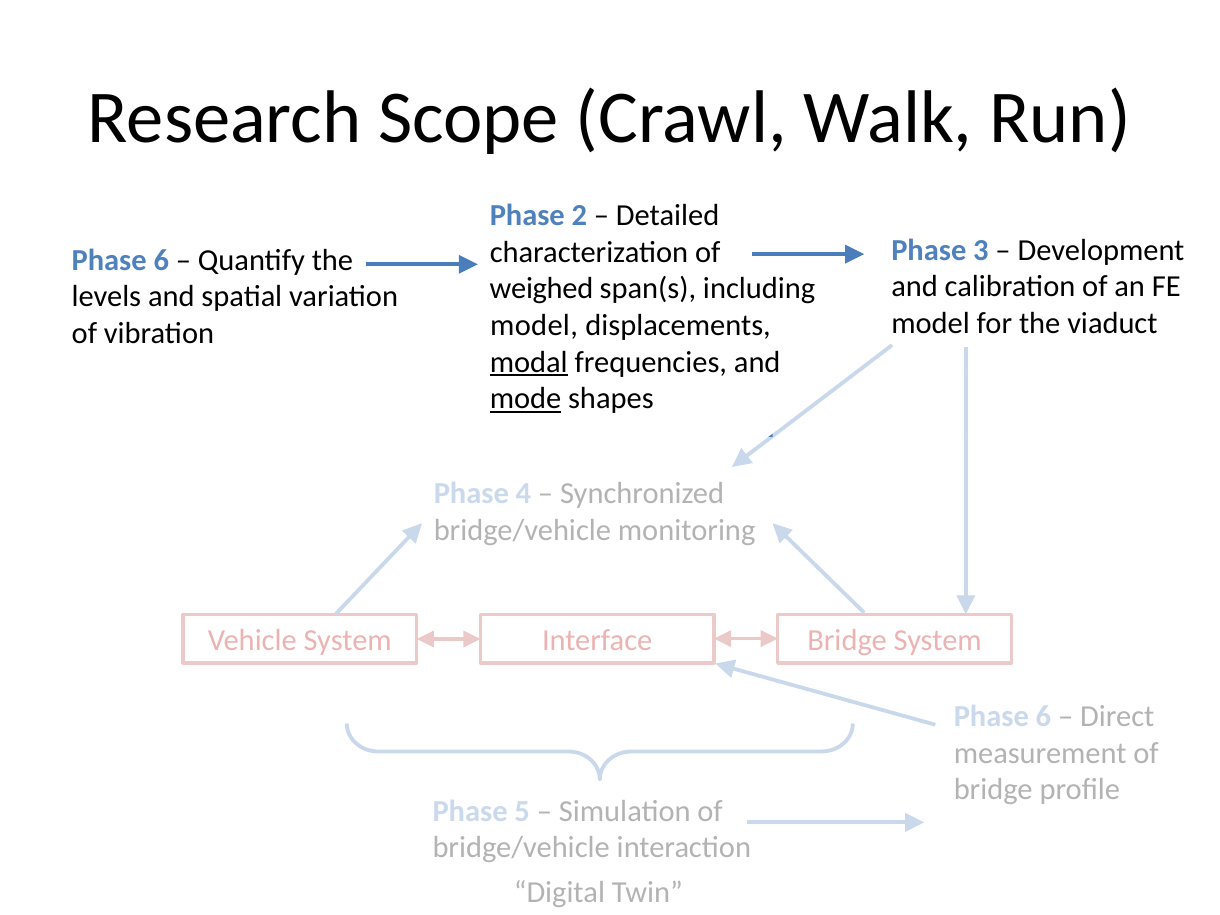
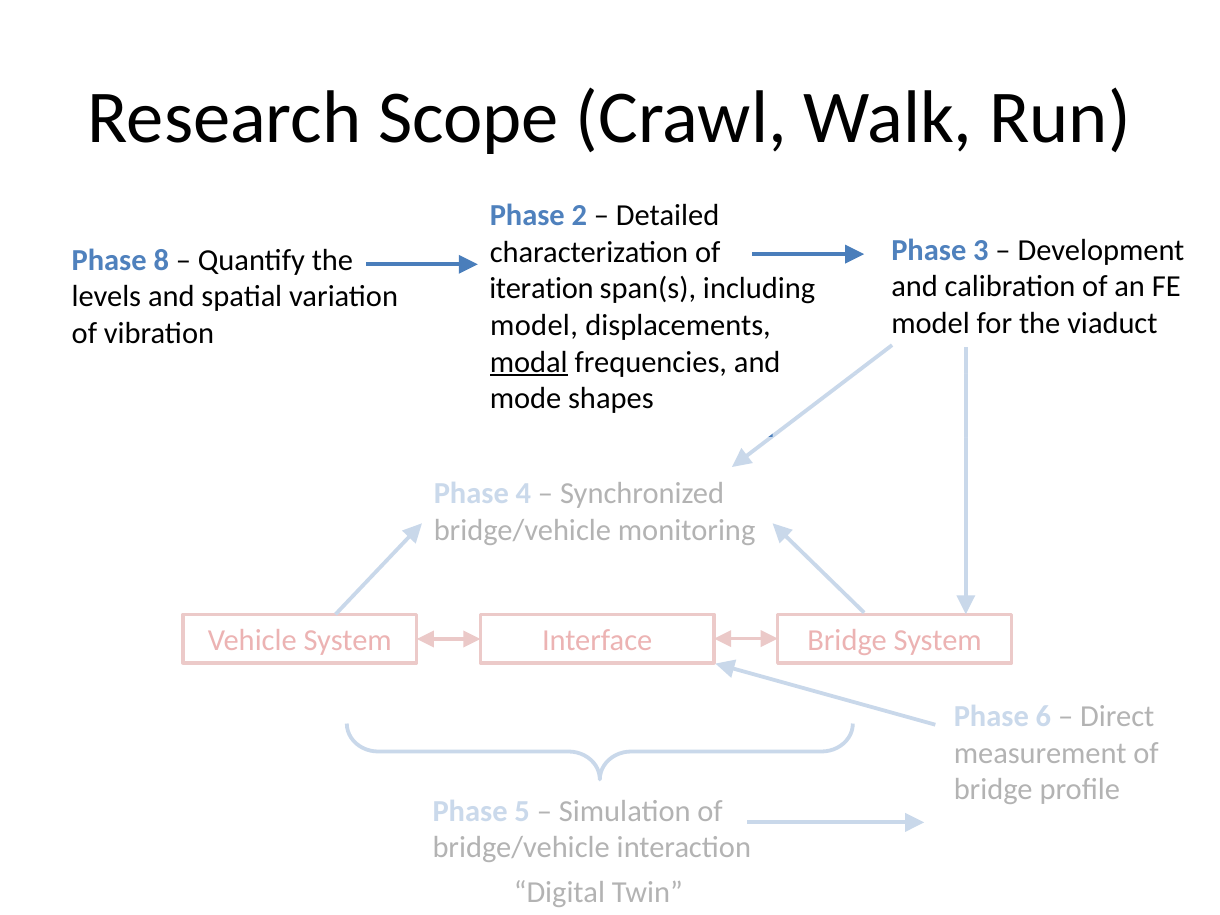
6: 6 -> 8 (161, 260)
weighed: weighed -> iteration (541, 289)
mode underline: present -> none (526, 399)
